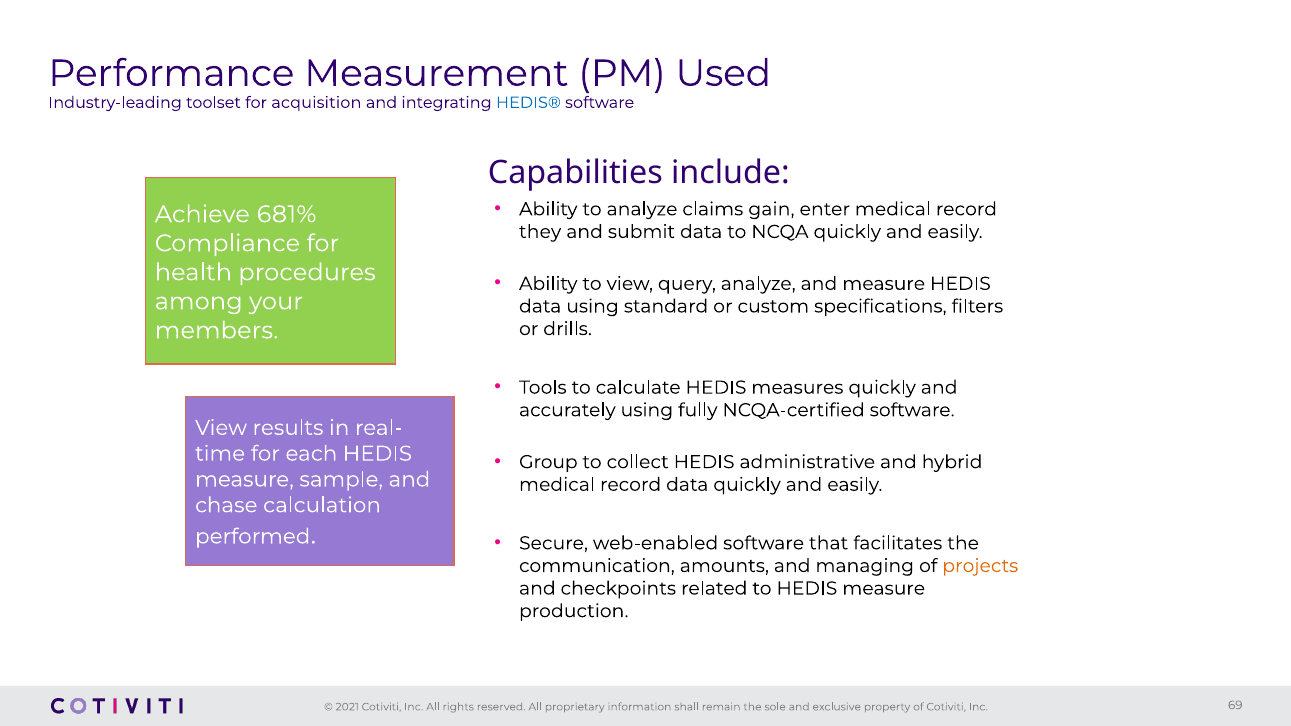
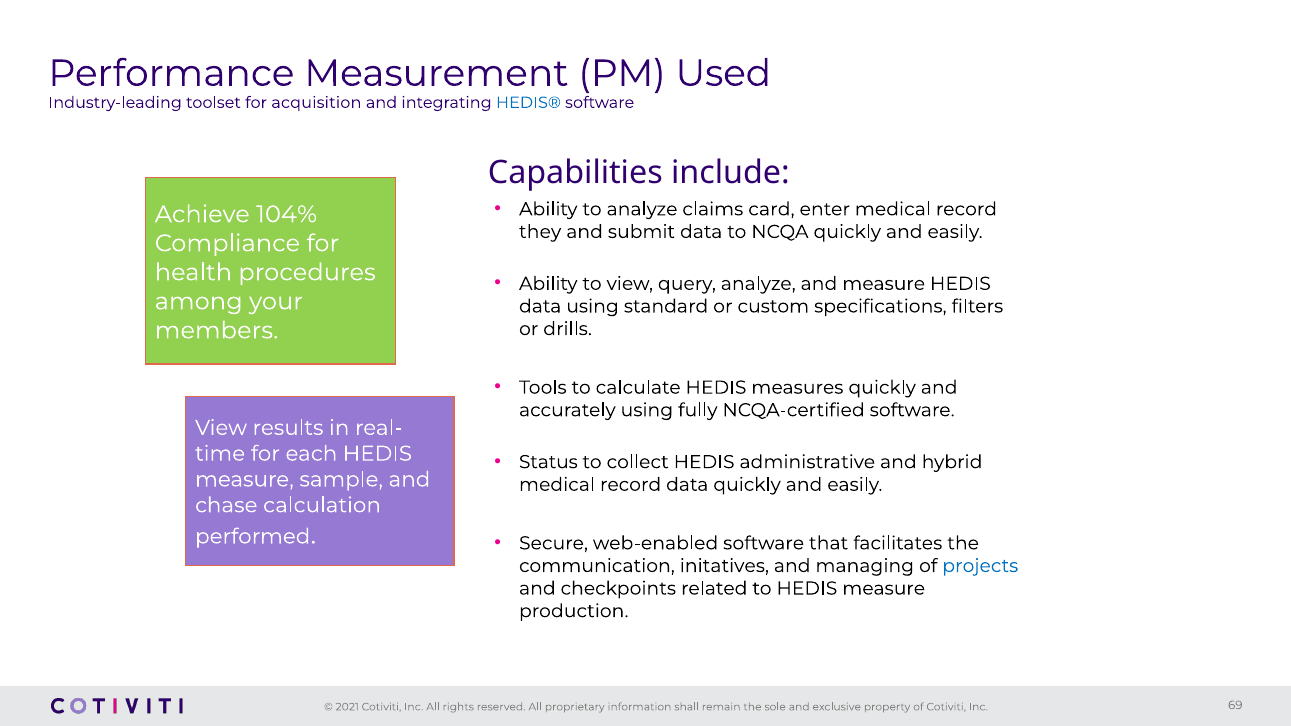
gain: gain -> card (771, 209)
681%: 681% -> 104% (287, 214)
Group: Group -> Status (548, 462)
amounts: amounts -> initatives (724, 566)
projects colour: orange -> blue (980, 566)
